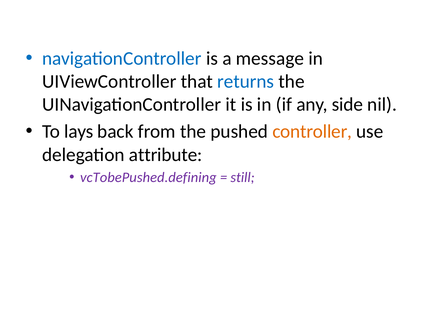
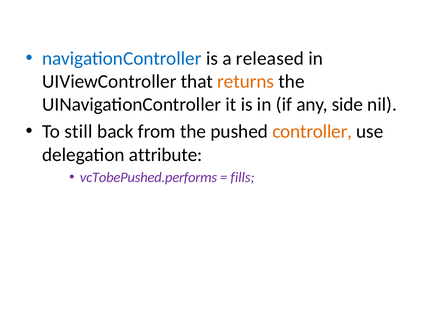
message: message -> released (270, 58)
returns colour: blue -> orange (246, 81)
lays: lays -> still (79, 132)
vcTobePushed.defining: vcTobePushed.defining -> vcTobePushed.performs (148, 177)
still: still -> fills (242, 177)
